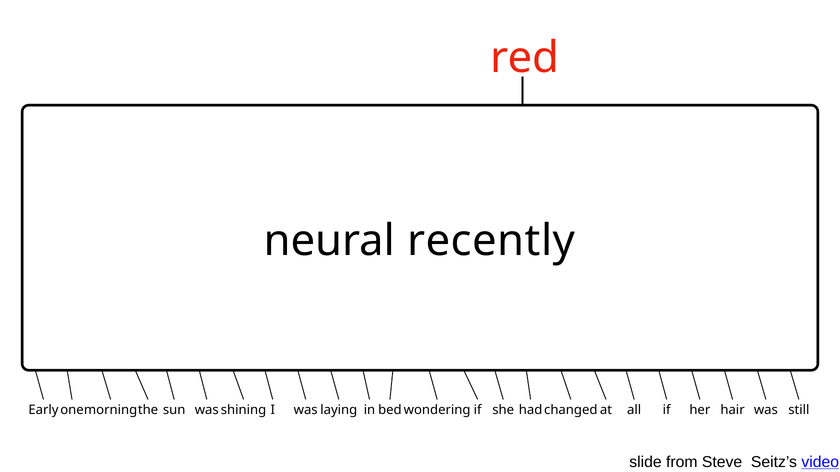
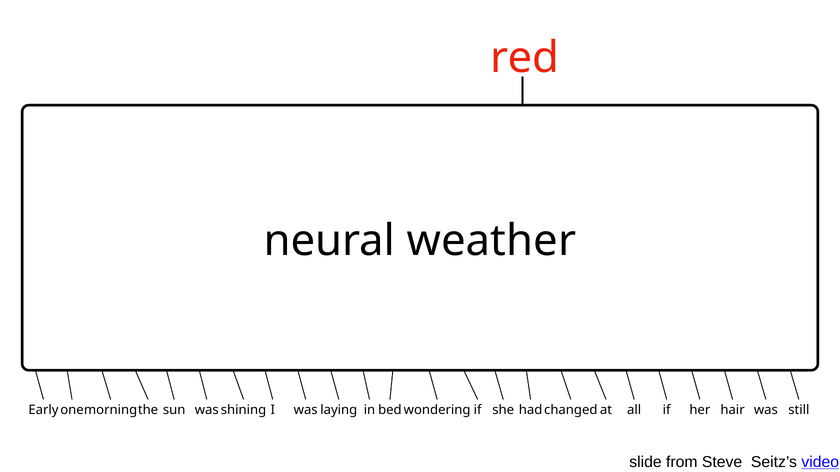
recently: recently -> weather (491, 241)
